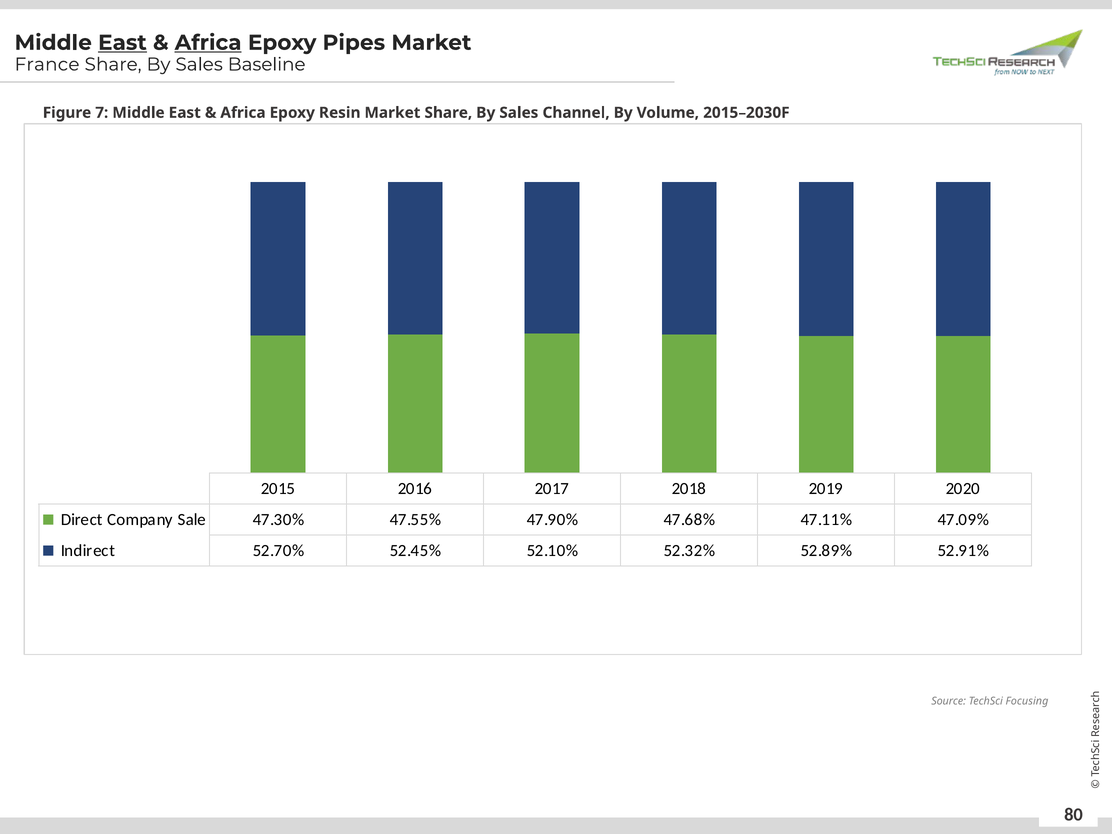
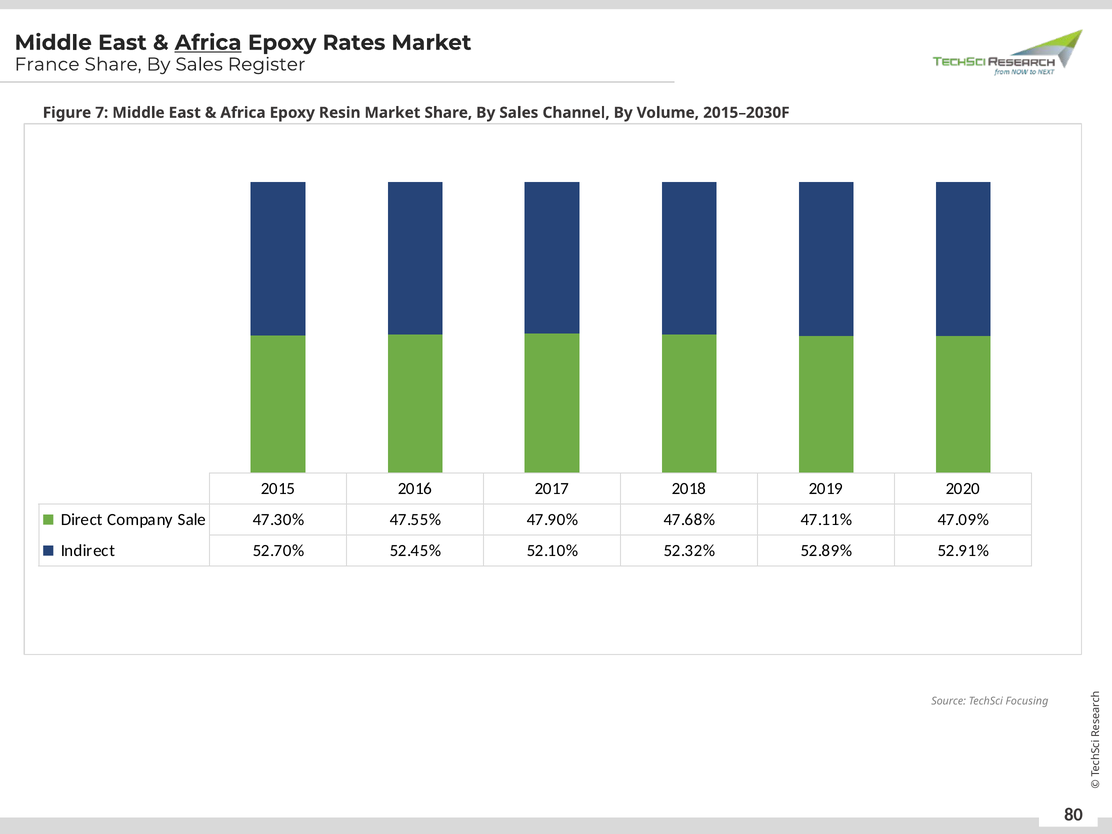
East underline: present -> none (122, 43)
Pipes: Pipes -> Rates (354, 43)
Baseline: Baseline -> Register (267, 64)
